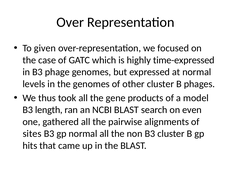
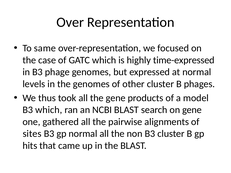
given: given -> same (45, 48)
B3 length: length -> which (49, 110)
on even: even -> gene (192, 110)
